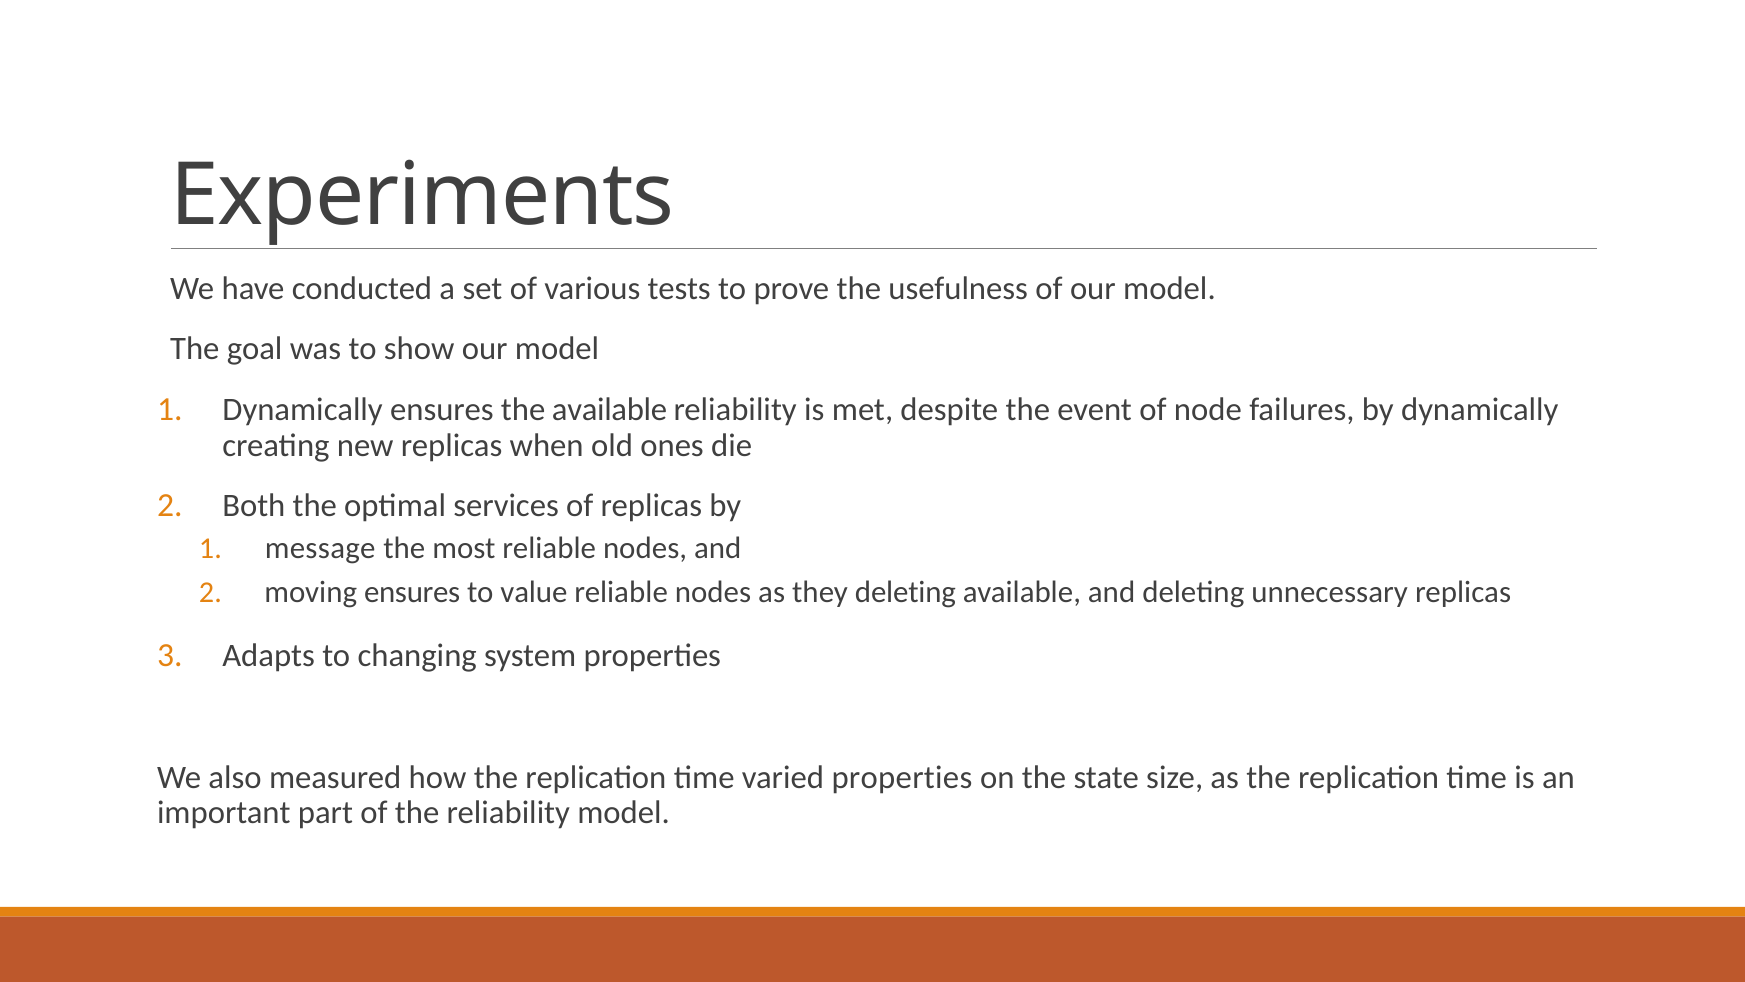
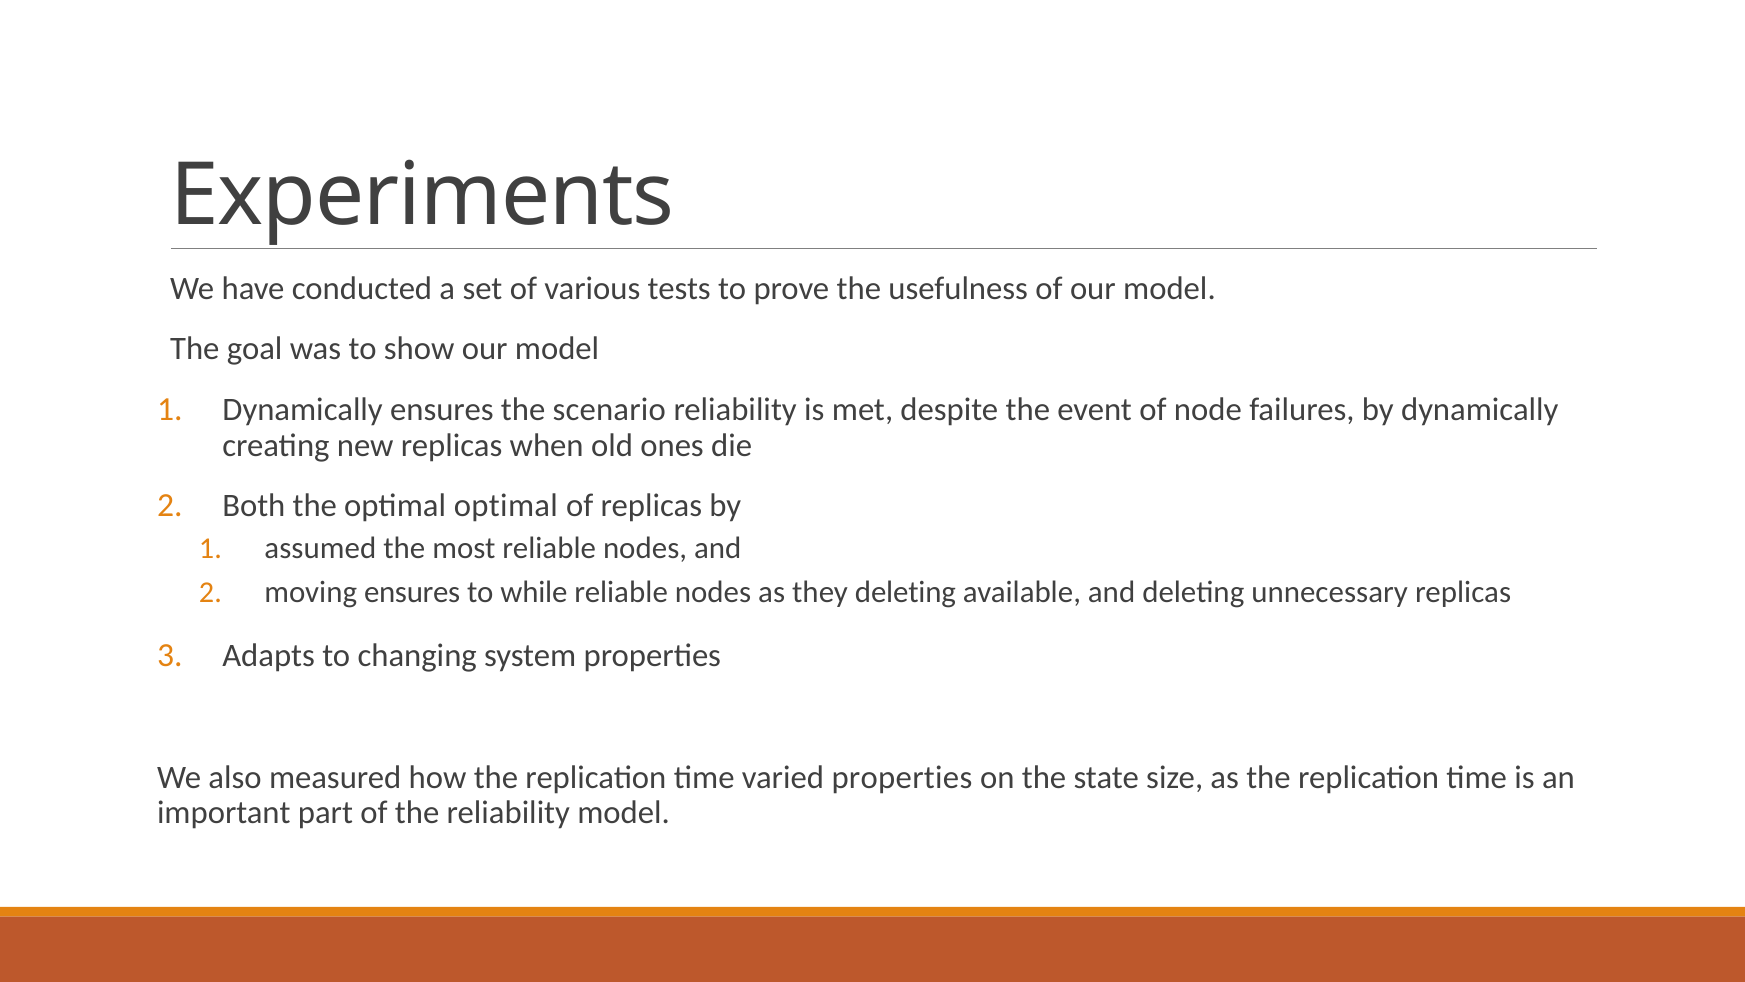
the available: available -> scenario (609, 410)
optimal services: services -> optimal (506, 506)
message: message -> assumed (320, 548)
value: value -> while (534, 592)
